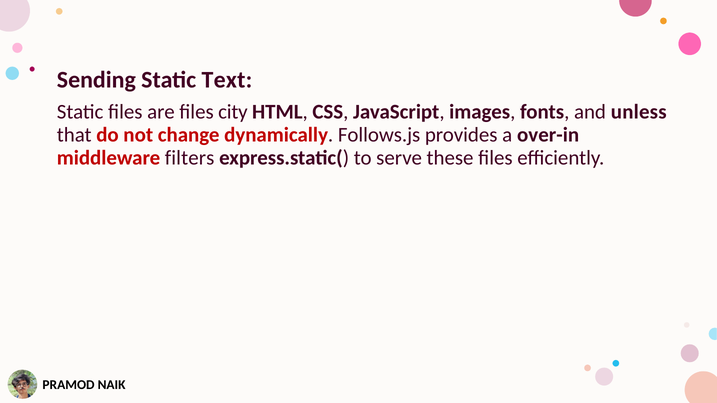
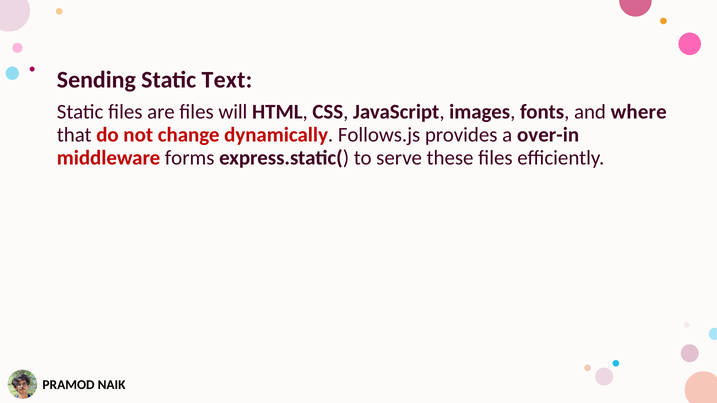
city: city -> will (233, 112)
unless: unless -> where (639, 112)
filters: filters -> forms (190, 158)
